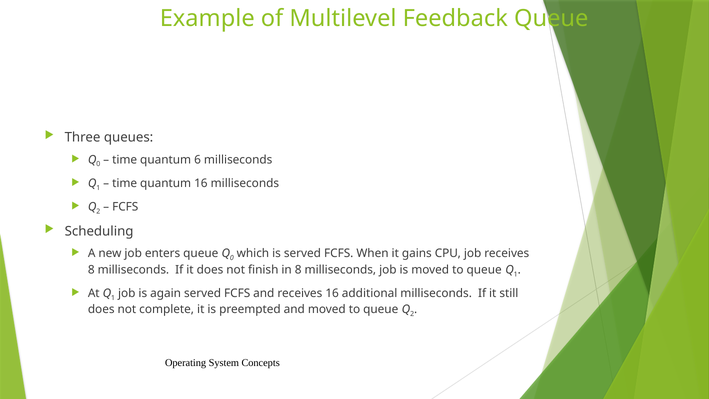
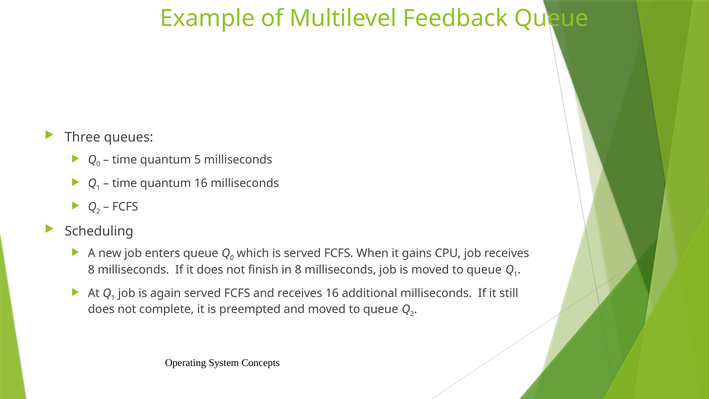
6: 6 -> 5 (198, 160)
